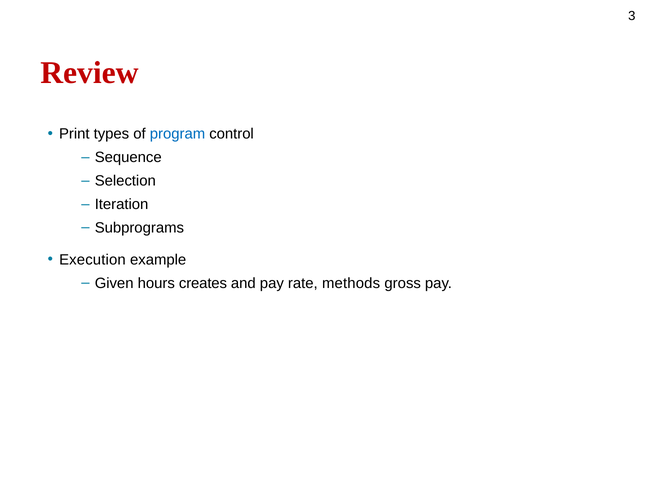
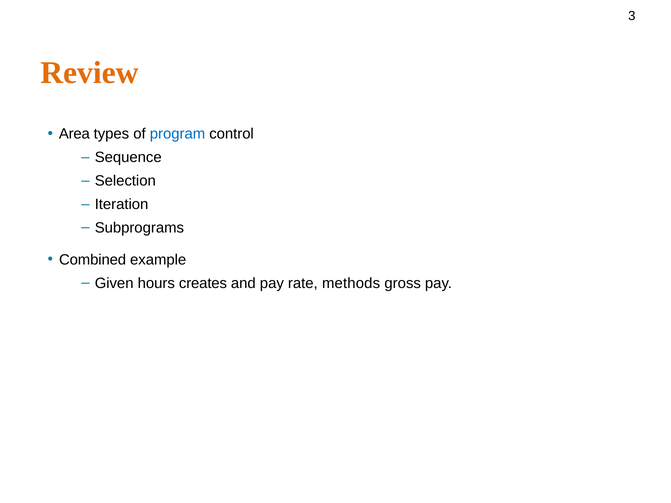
Review colour: red -> orange (89, 73)
Print: Print -> Area (74, 134)
Execution: Execution -> Combined (93, 260)
